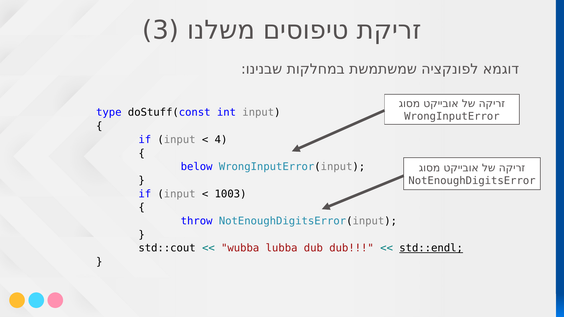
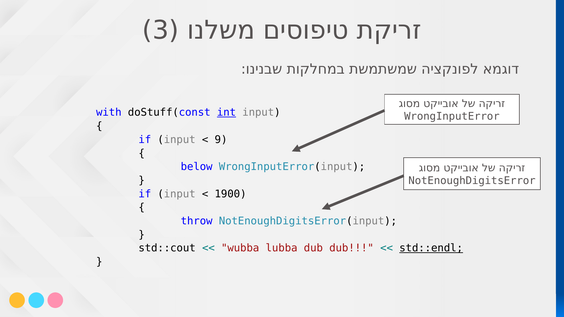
type: type -> with (109, 113)
int underline: none -> present (226, 113)
4: 4 -> 9 (221, 140)
1003: 1003 -> 1900 (231, 194)
